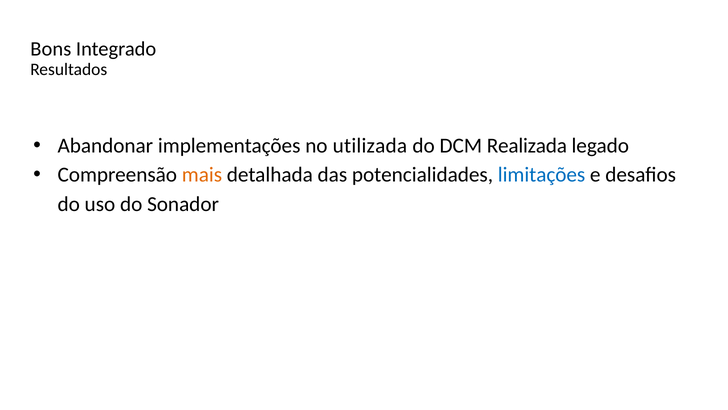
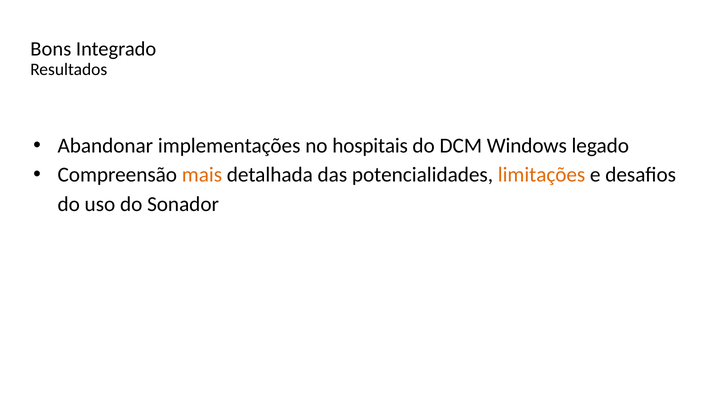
utilizada: utilizada -> hospitais (370, 145)
Realizada: Realizada -> Windows (527, 145)
limitações colour: blue -> orange (542, 175)
